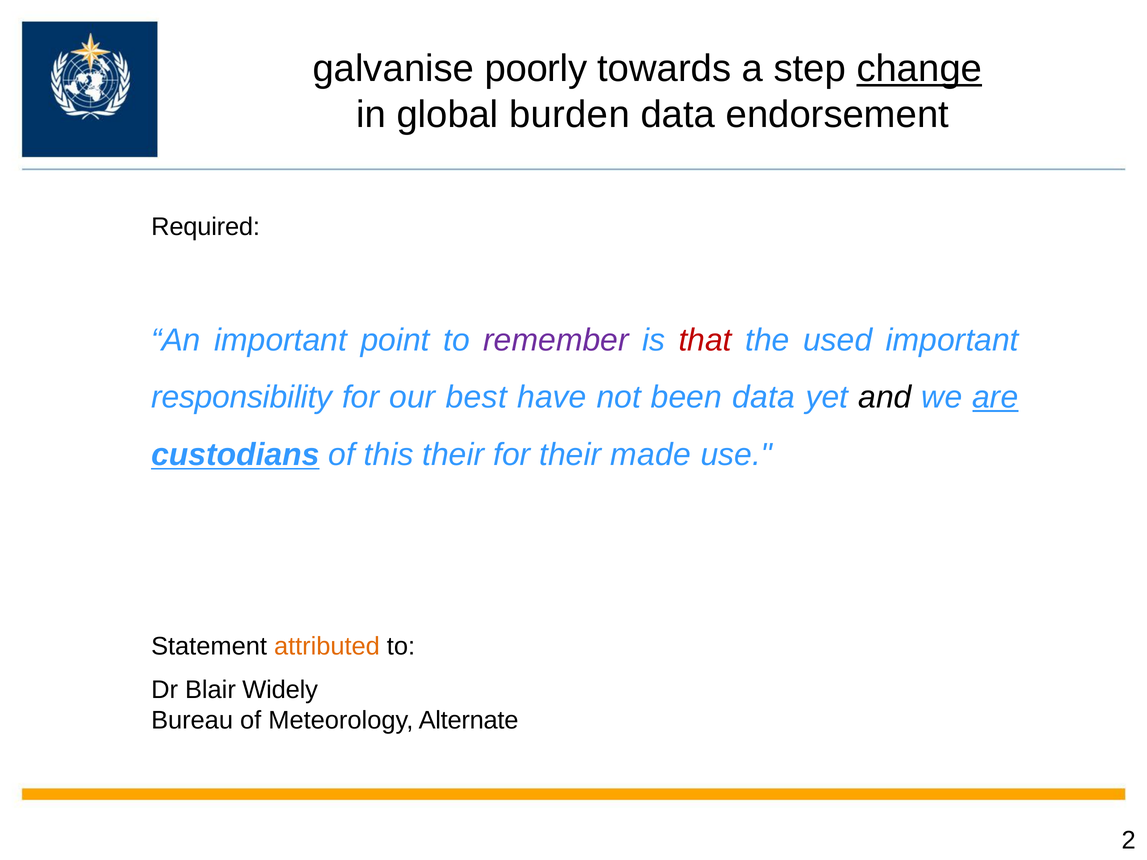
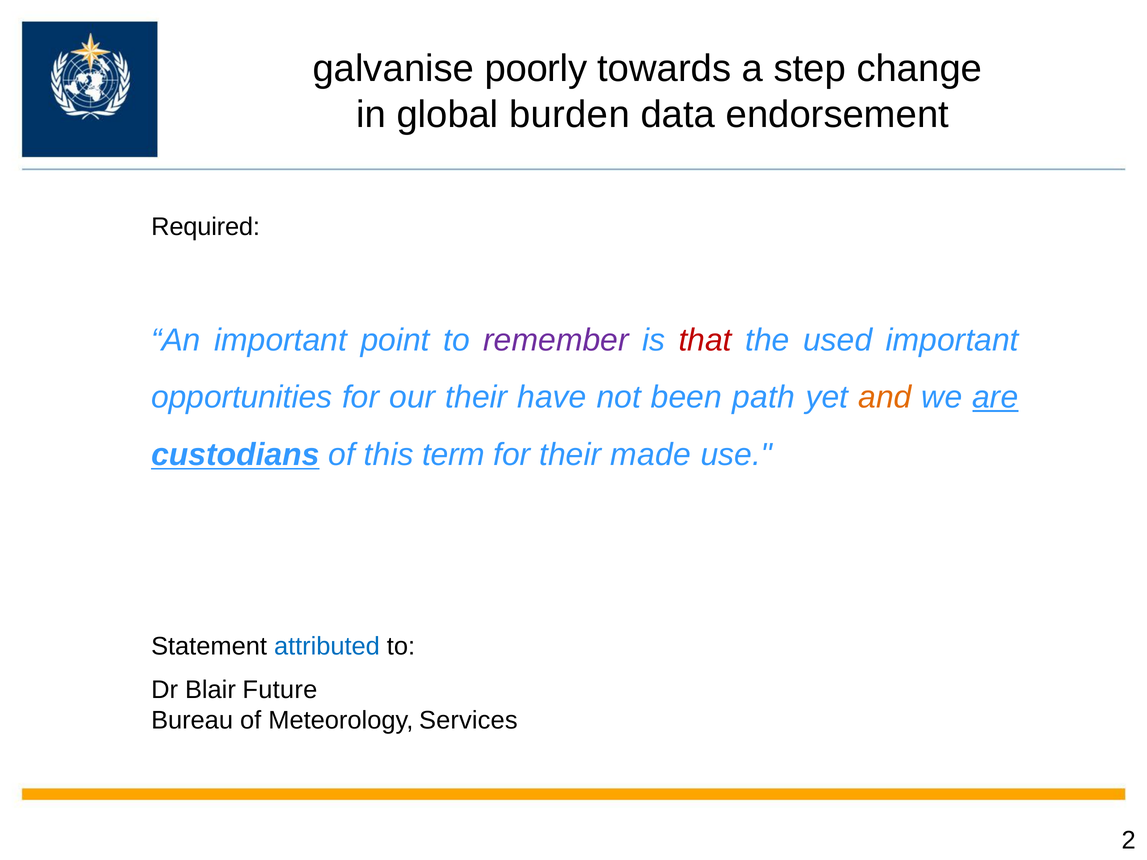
change underline: present -> none (919, 69)
responsibility: responsibility -> opportunities (242, 398)
our best: best -> their (476, 398)
been data: data -> path (764, 398)
and colour: black -> orange (885, 398)
this their: their -> term (454, 455)
attributed colour: orange -> blue (327, 647)
Widely: Widely -> Future (280, 690)
Alternate: Alternate -> Services (468, 721)
